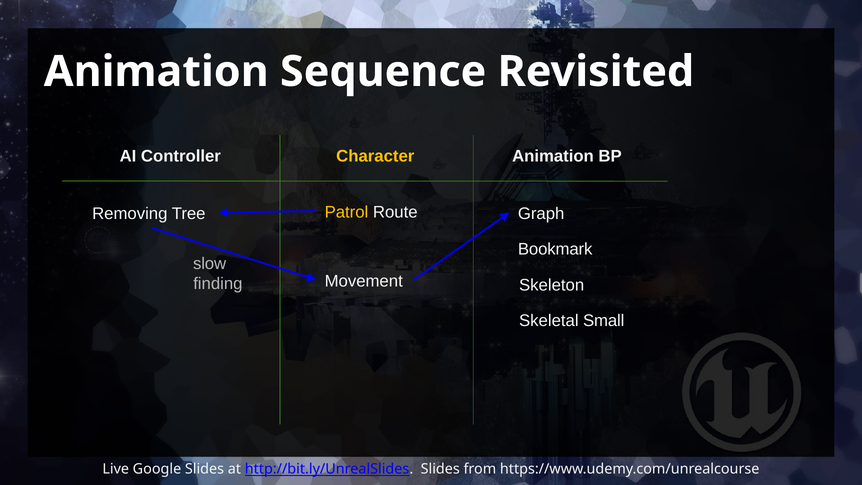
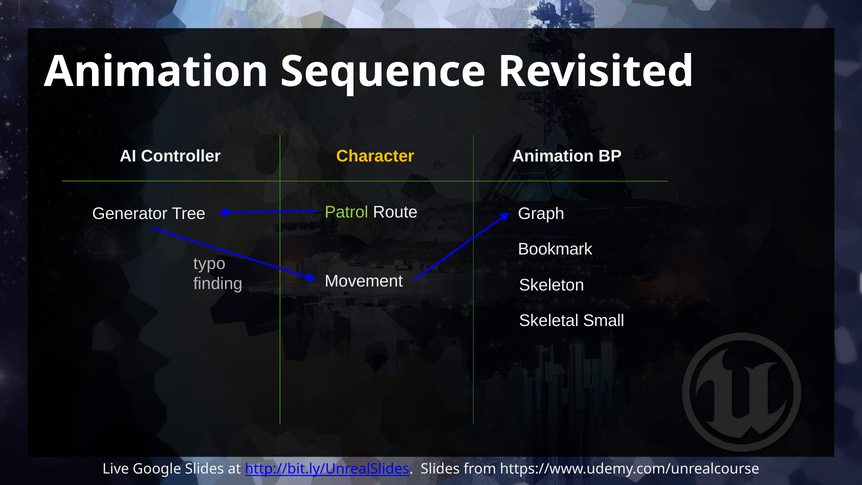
Removing: Removing -> Generator (130, 214)
Patrol colour: yellow -> light green (347, 212)
slow: slow -> typo (209, 264)
